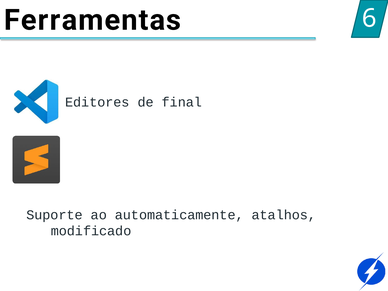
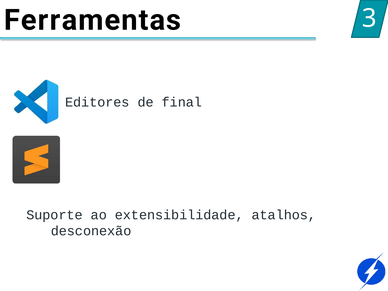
6: 6 -> 3 (369, 18)
automaticamente: automaticamente -> extensibilidade (179, 215)
modificado: modificado -> desconexão (91, 231)
